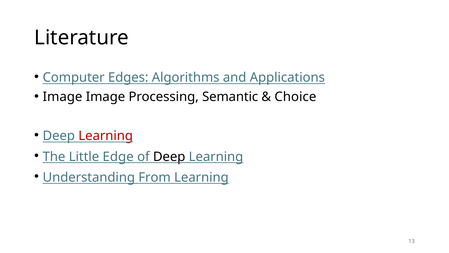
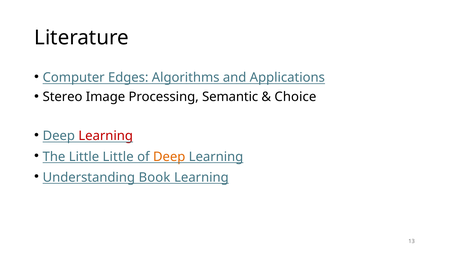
Image: Image -> Stereo (63, 97)
Little Edge: Edge -> Little (118, 156)
Deep colour: black -> orange (169, 156)
From: From -> Book (154, 177)
